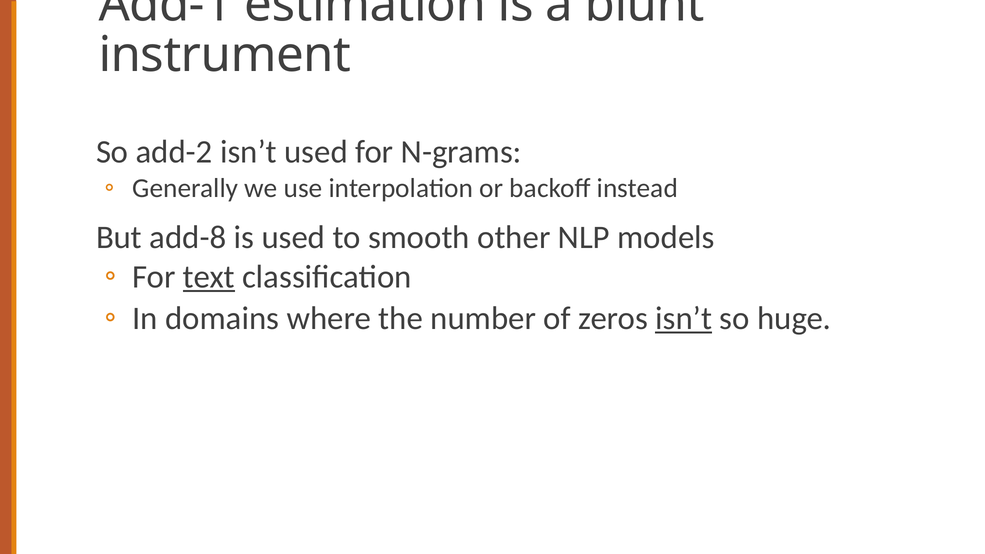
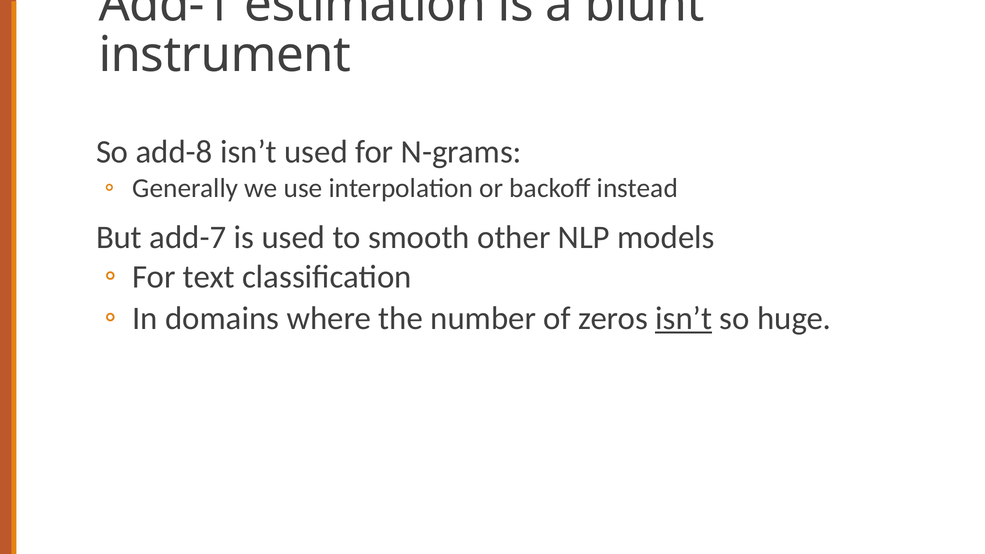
add-2: add-2 -> add-8 (174, 152)
add-8: add-8 -> add-7 (188, 237)
text underline: present -> none (209, 277)
